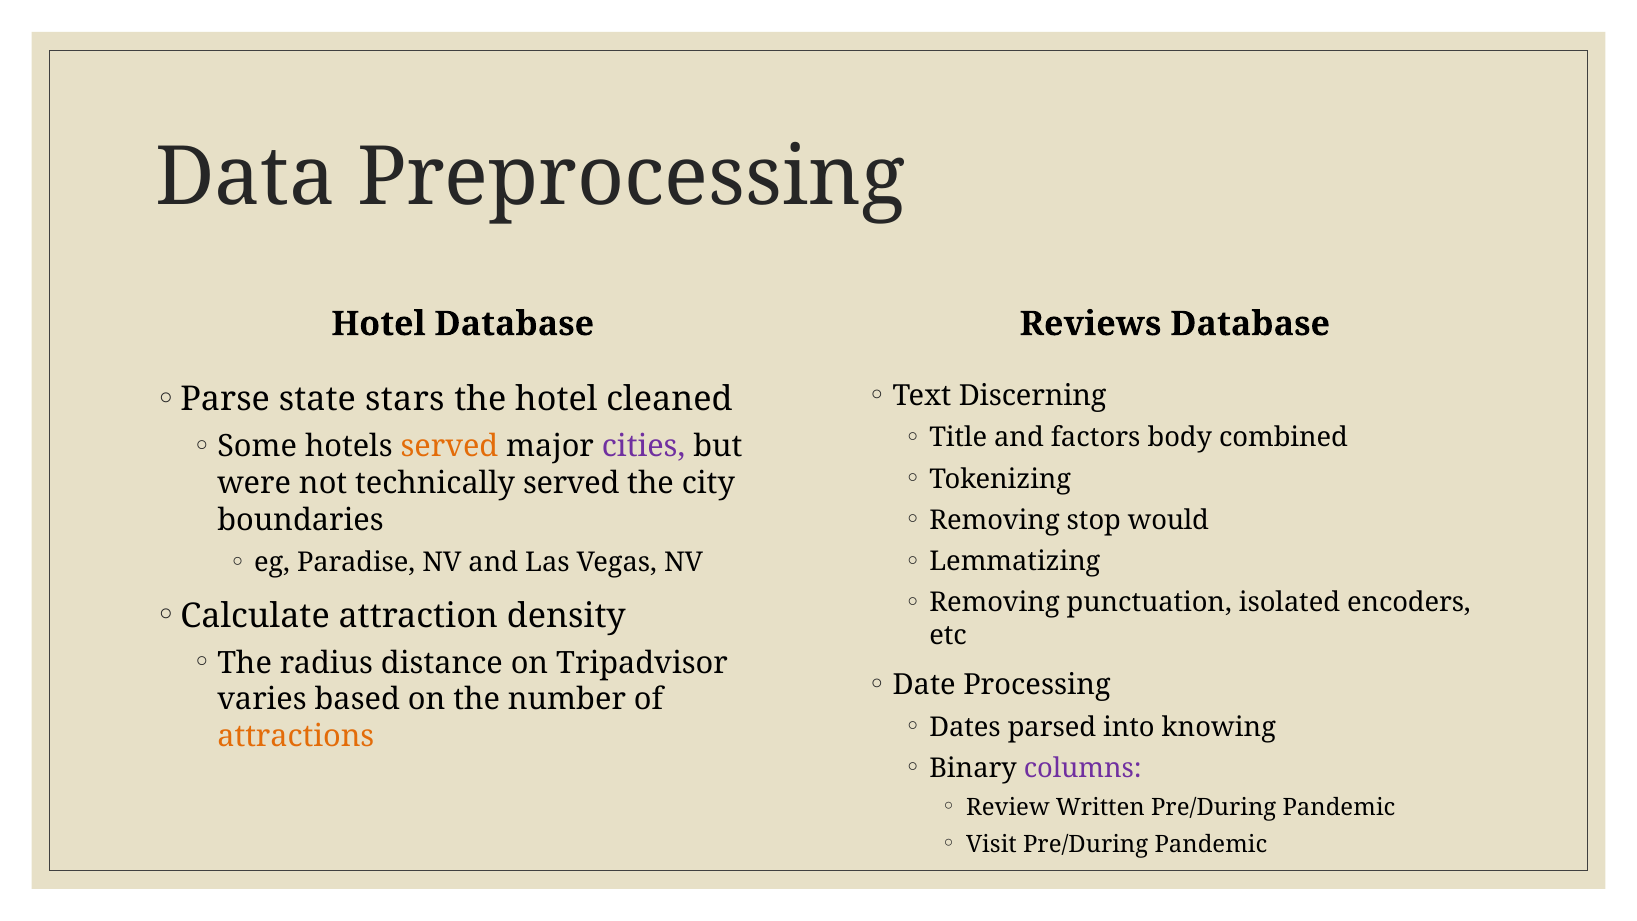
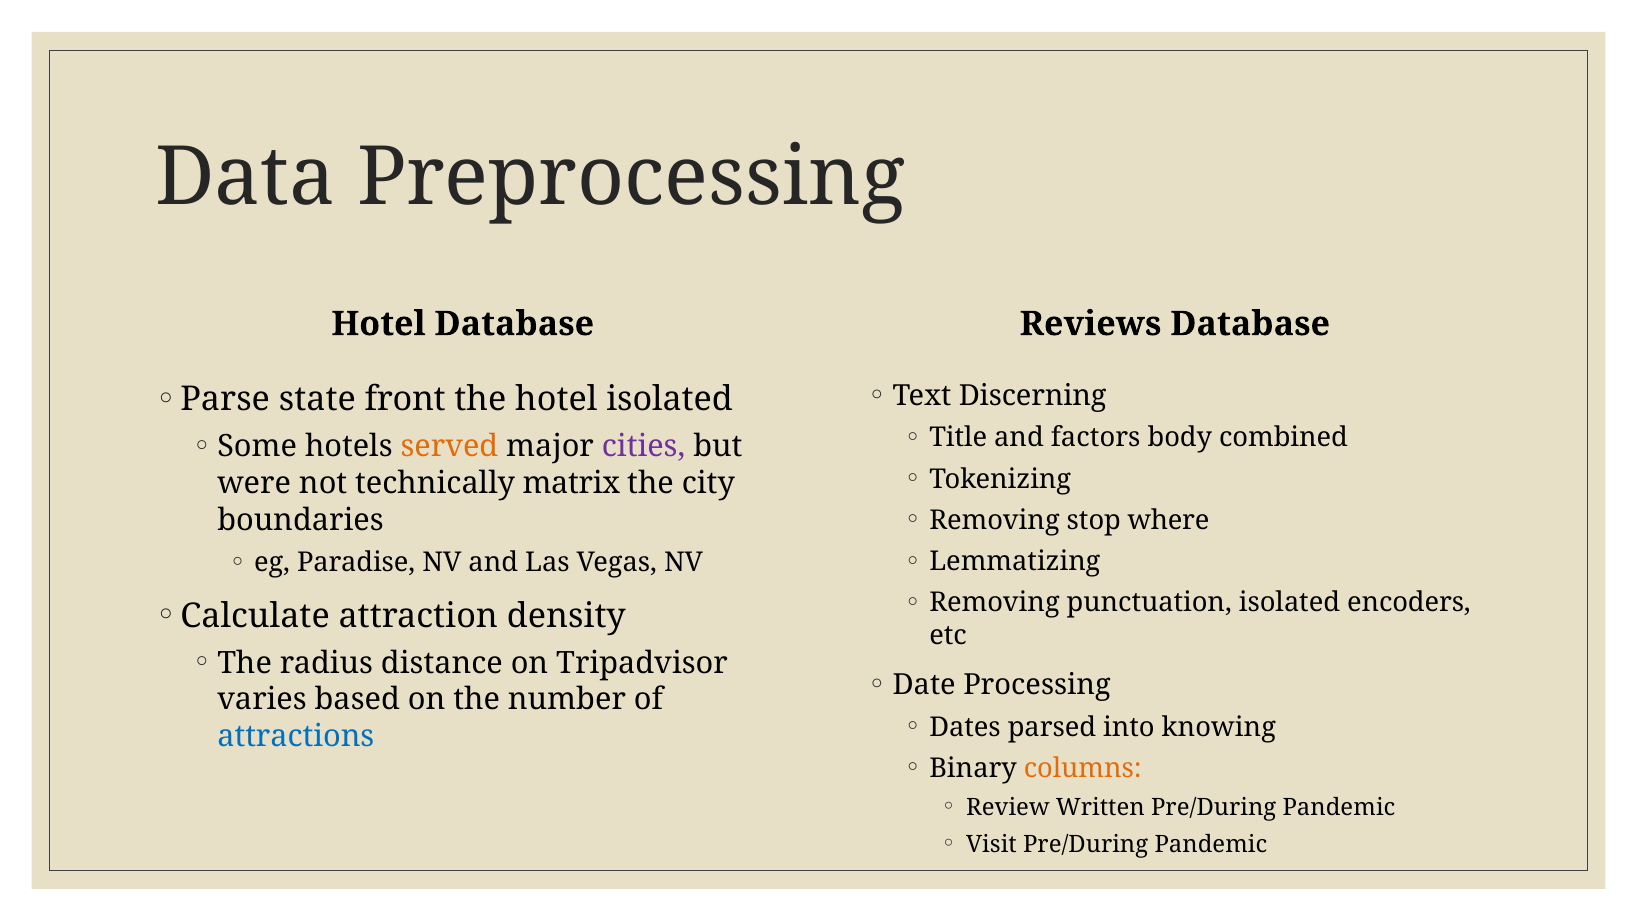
stars: stars -> front (405, 399)
hotel cleaned: cleaned -> isolated (670, 399)
technically served: served -> matrix (571, 483)
would: would -> where (1168, 520)
attractions colour: orange -> blue (296, 736)
columns colour: purple -> orange (1083, 768)
